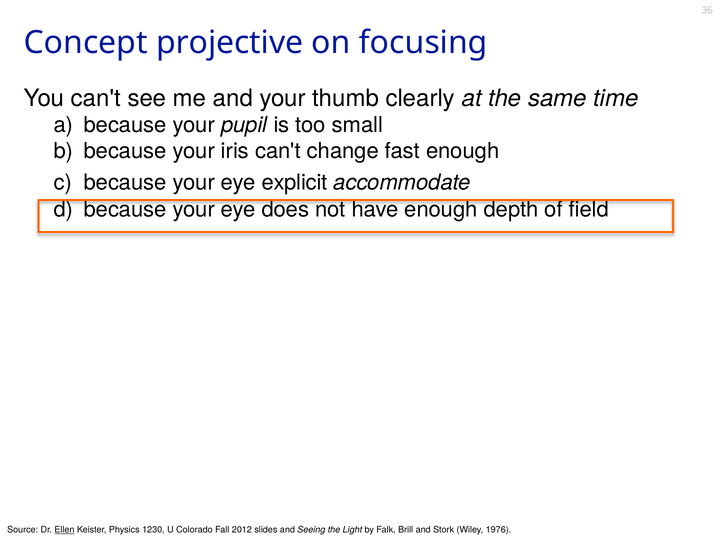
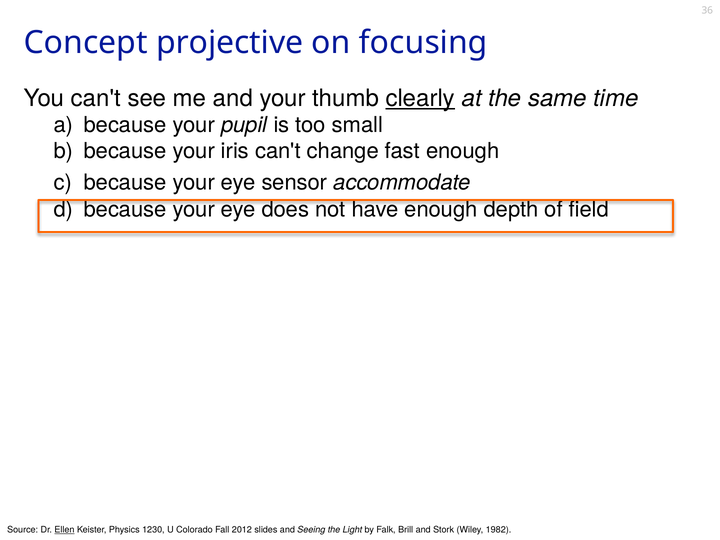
clearly underline: none -> present (420, 98)
explicit: explicit -> sensor (294, 182)
1976: 1976 -> 1982 (499, 530)
